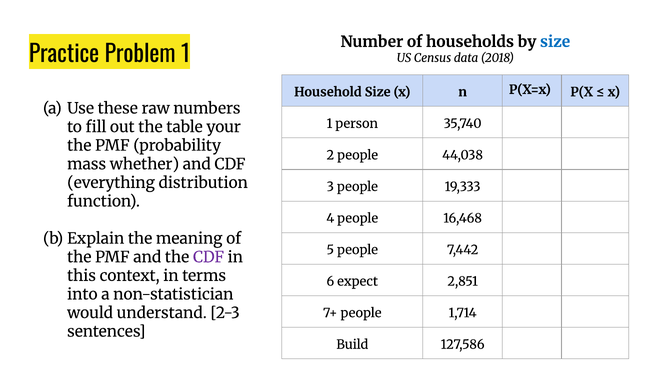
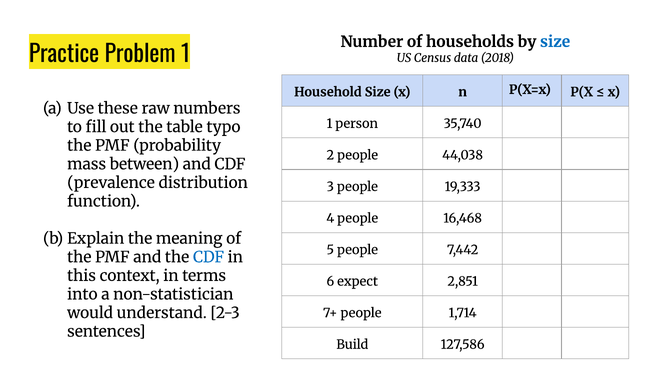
your: your -> typo (223, 127)
whether: whether -> between (144, 164)
everything: everything -> prevalence (111, 183)
CDF colour: purple -> blue (209, 257)
